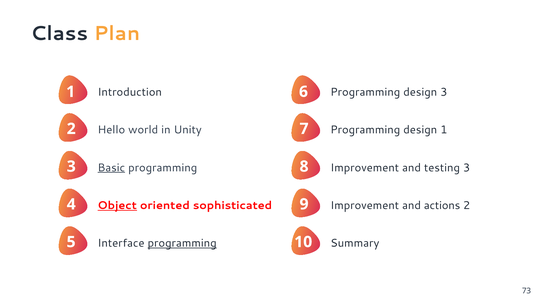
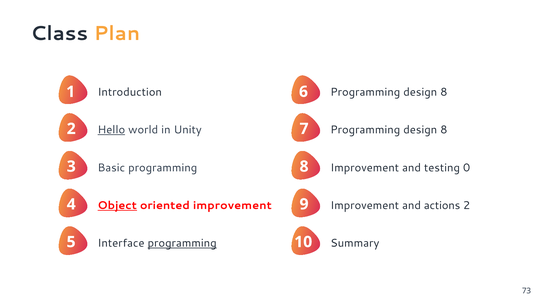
6 Programming design 3: 3 -> 8 (444, 92)
Hello underline: none -> present (111, 130)
1: 1 -> 8 (444, 130)
Basic underline: present -> none (111, 168)
testing 3: 3 -> 0 (467, 168)
oriented sophisticated: sophisticated -> improvement (232, 206)
